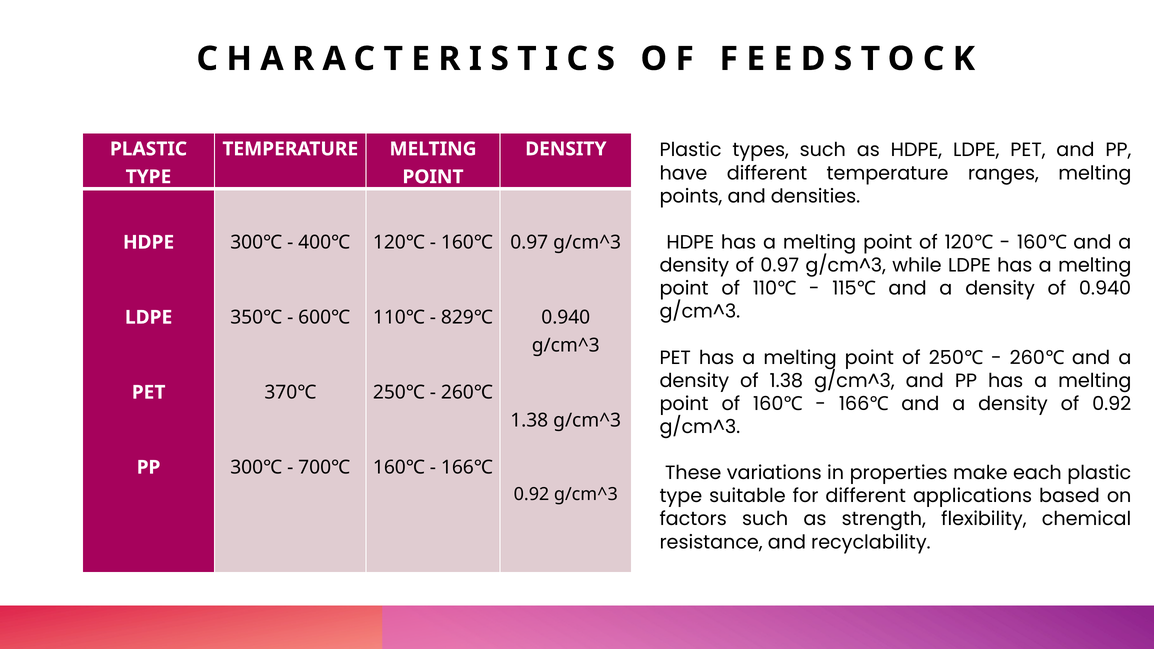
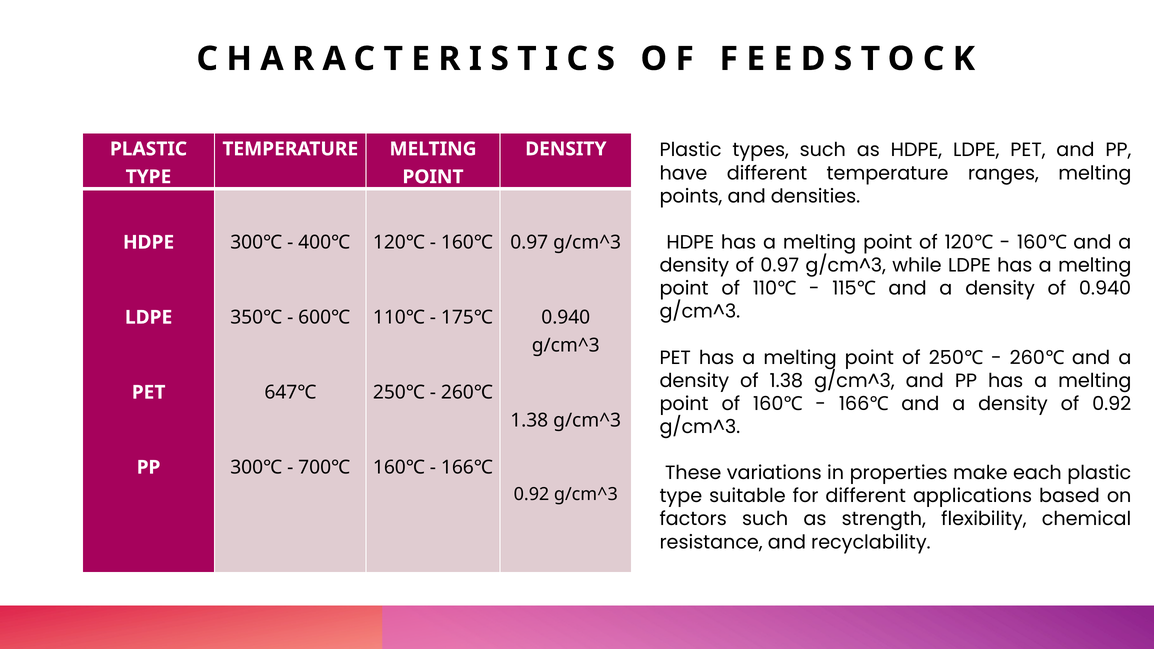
829℃: 829℃ -> 175℃ (467, 317)
370℃: 370℃ -> 647℃ (290, 392)
